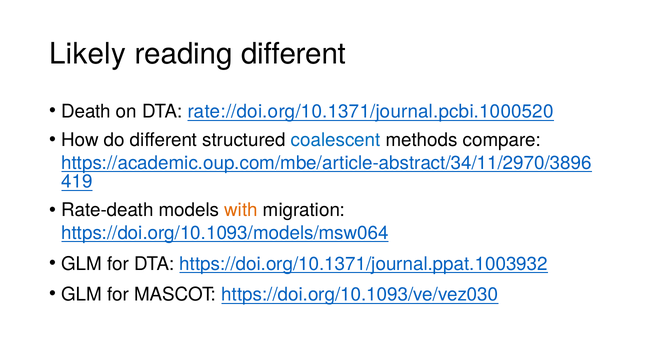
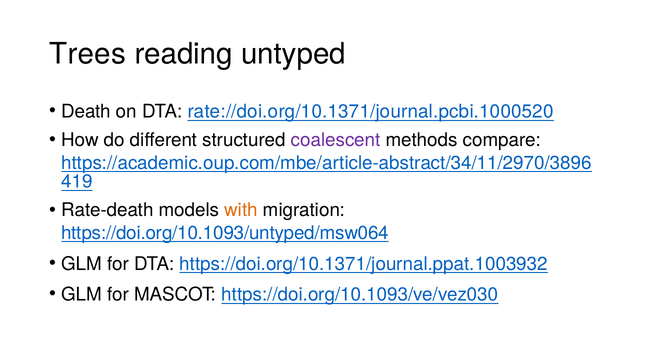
Likely: Likely -> Trees (88, 54)
reading different: different -> untyped (293, 54)
coalescent colour: blue -> purple (336, 140)
https://doi.org/10.1093/models/msw064: https://doi.org/10.1093/models/msw064 -> https://doi.org/10.1093/untyped/msw064 (225, 233)
